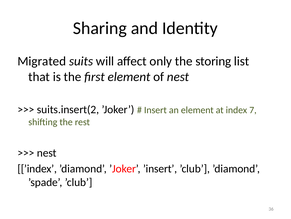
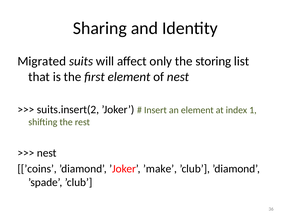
7: 7 -> 1 (253, 110)
’index: ’index -> ’coins (37, 168)
’insert: ’insert -> ’make (160, 168)
